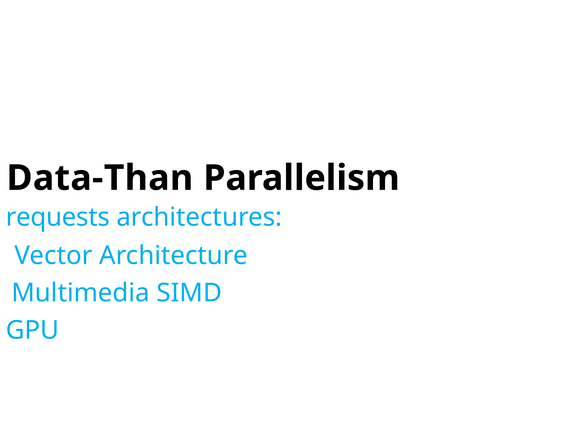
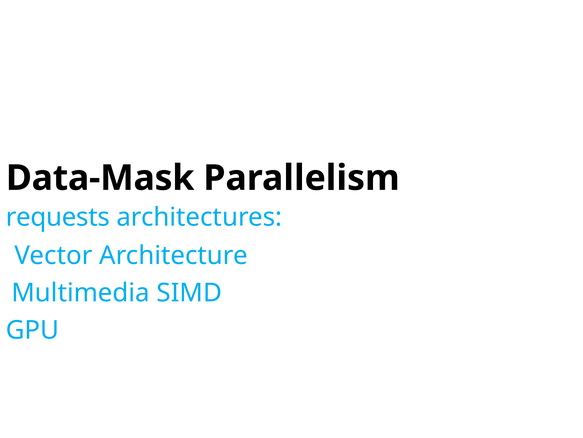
Data-Than: Data-Than -> Data-Mask (100, 178)
